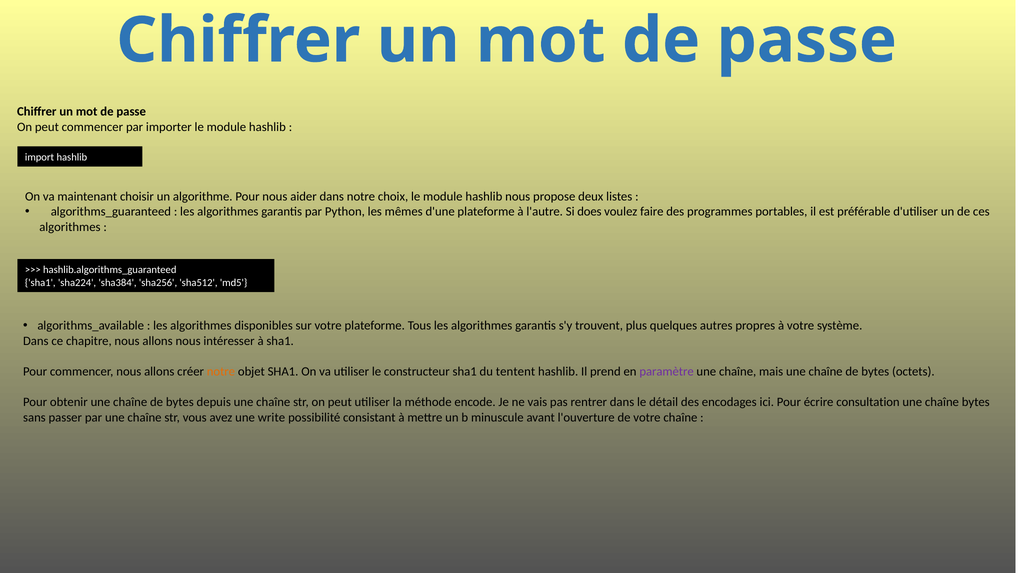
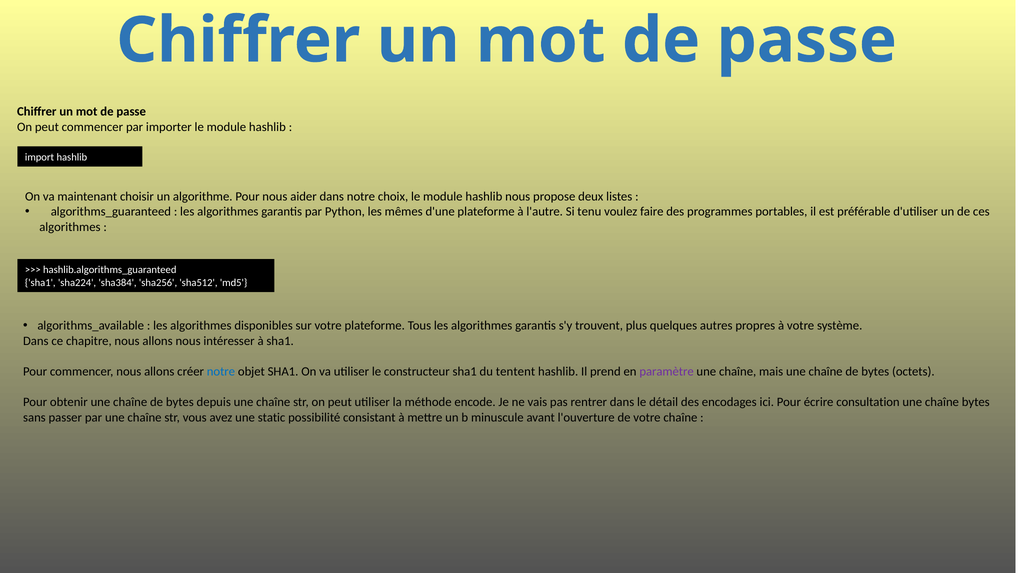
does: does -> tenu (589, 211)
notre colour: orange -> blue (221, 371)
write: write -> static (272, 417)
